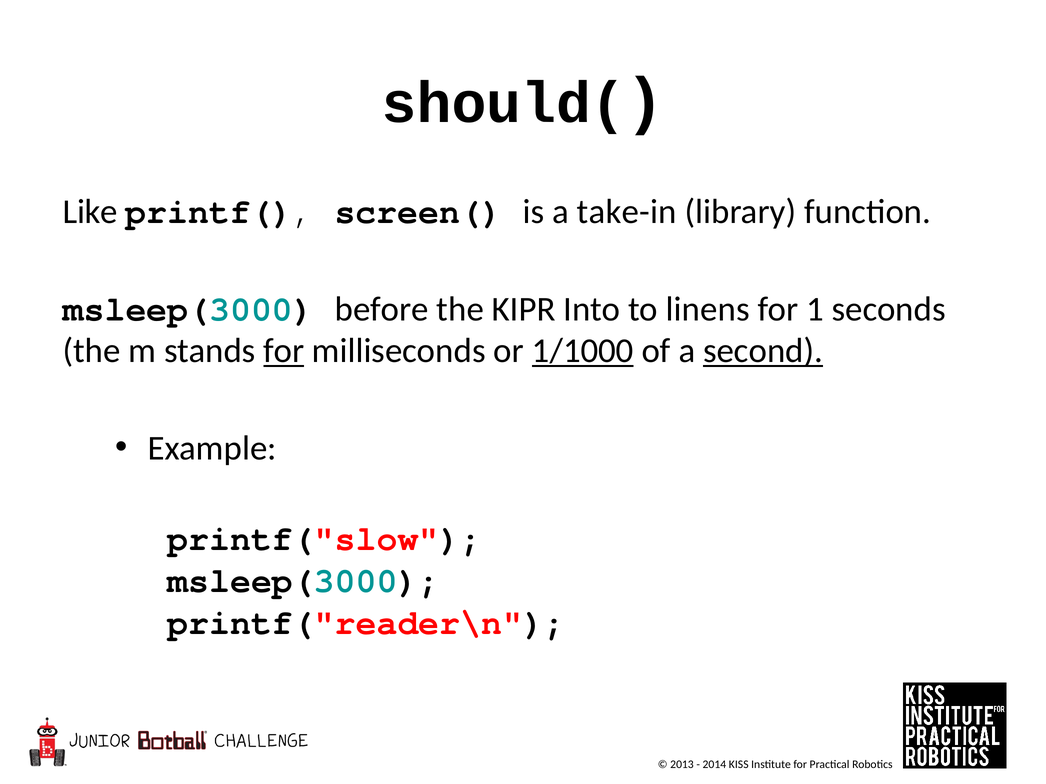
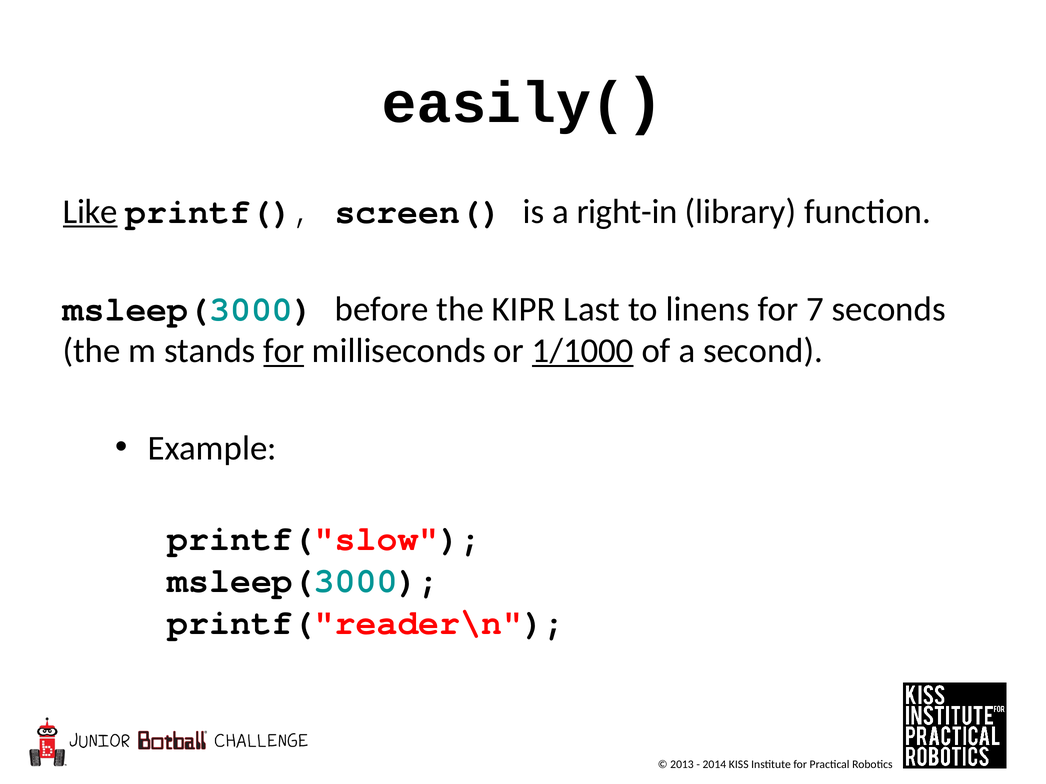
should(: should( -> easily( (504, 103)
Like underline: none -> present (90, 212)
take-in: take-in -> right-in (627, 212)
Into: Into -> Last (592, 309)
1: 1 -> 7 (815, 309)
second underline: present -> none (763, 351)
